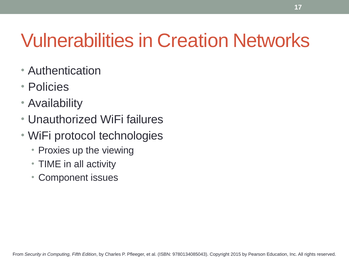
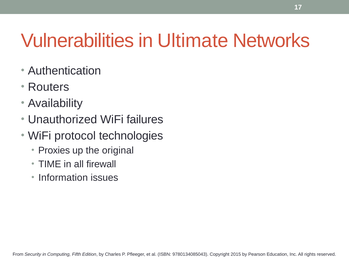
Creation: Creation -> Ultimate (193, 41)
Policies: Policies -> Routers (49, 87)
viewing: viewing -> original (118, 150)
activity: activity -> firewall (101, 164)
Component: Component -> Information (63, 177)
